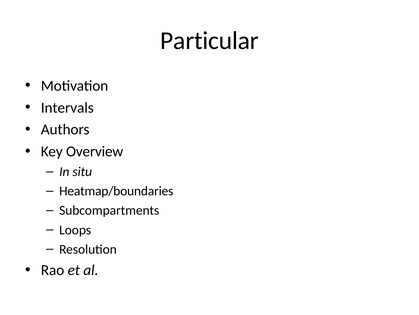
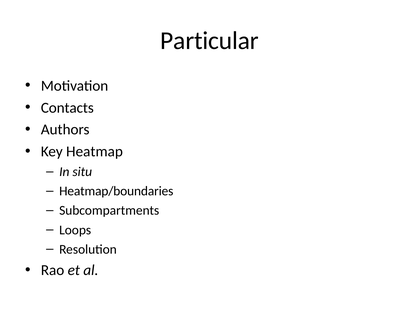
Intervals: Intervals -> Contacts (67, 107)
Overview: Overview -> Heatmap (95, 151)
